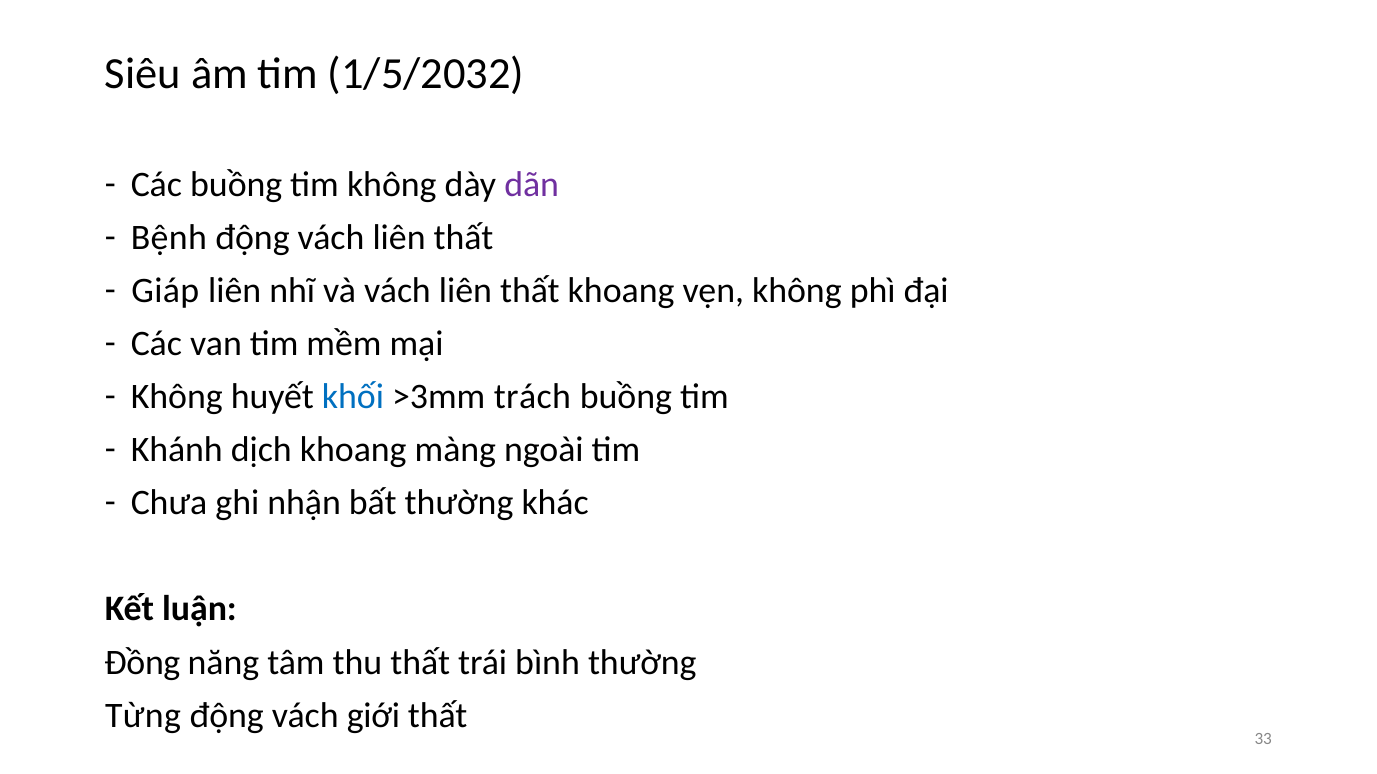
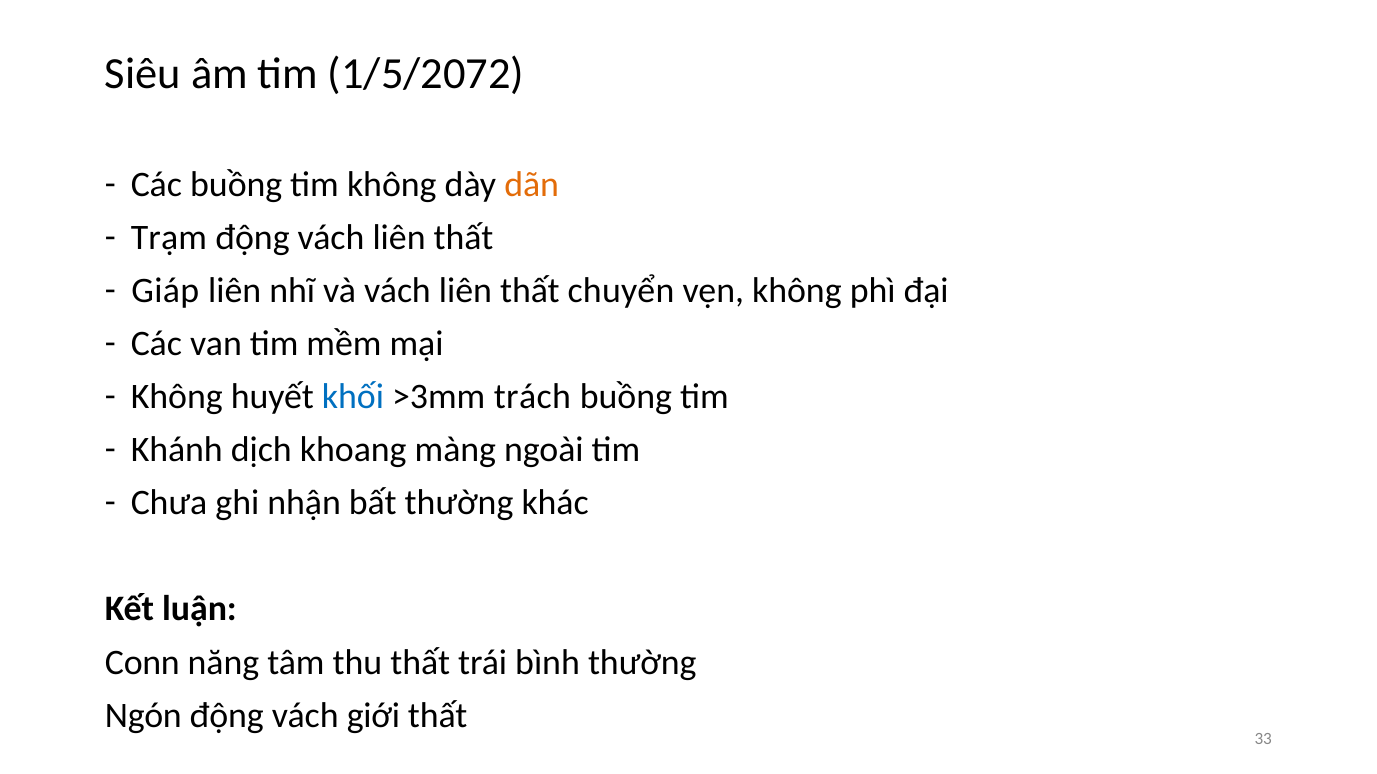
1/5/2032: 1/5/2032 -> 1/5/2072 (426, 74)
dãn colour: purple -> orange (532, 185)
Bệnh: Bệnh -> Trạm (169, 238)
thất khoang: khoang -> chuyển (621, 291)
Đồng: Đồng -> Conn (142, 663)
Từng: Từng -> Ngón (143, 716)
